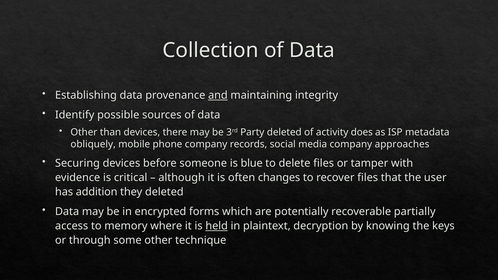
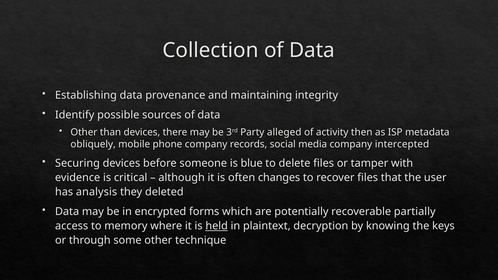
and underline: present -> none (218, 95)
Party deleted: deleted -> alleged (284, 132)
does: does -> then (362, 132)
approaches: approaches -> intercepted (402, 144)
addition: addition -> analysis (97, 192)
